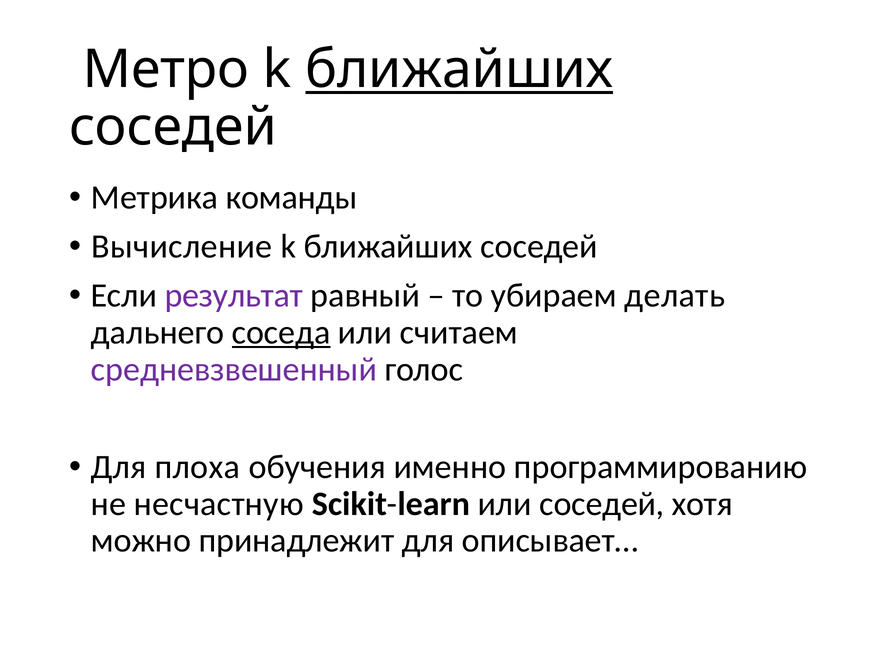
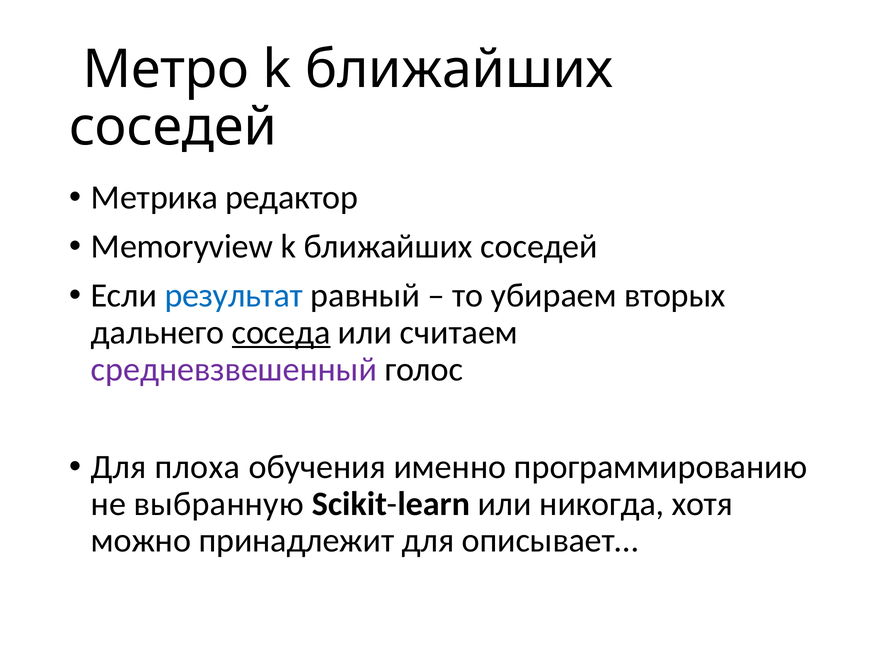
ближайших underline: present -> none (459, 69)
команды: команды -> редактор (292, 198)
Вычисление: Вычисление -> Memoryview (182, 247)
результат colour: purple -> blue (234, 296)
делать: делать -> вторых (675, 296)
несчастную: несчастную -> выбранную (219, 504)
или соседей: соседей -> никогда (602, 504)
